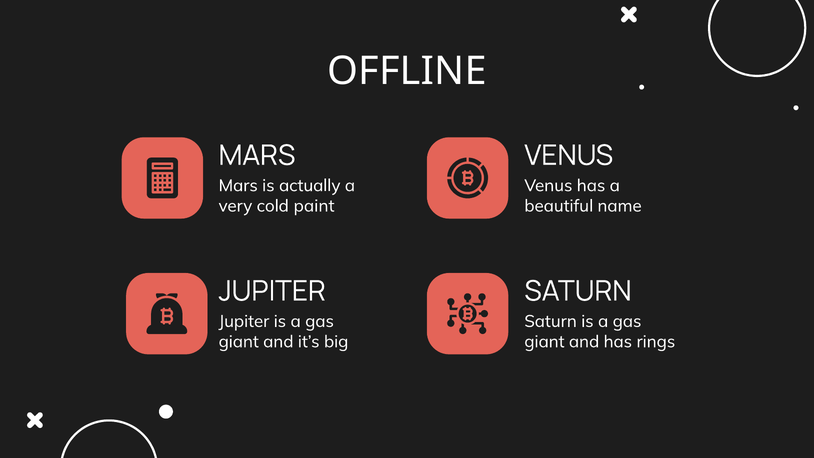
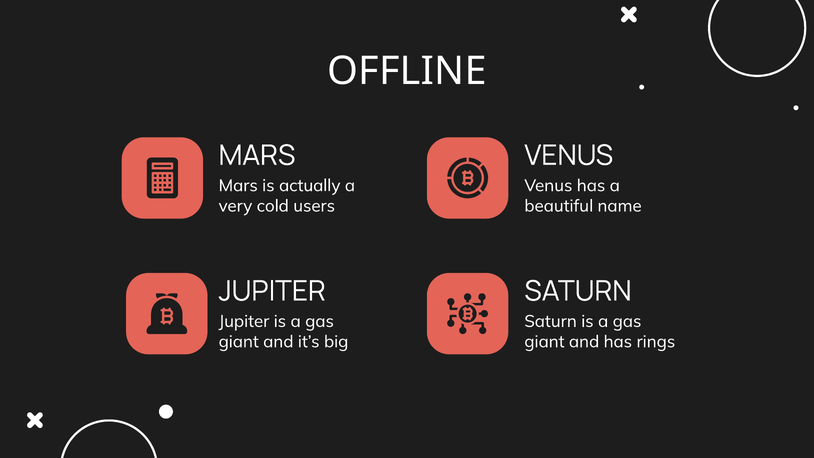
paint: paint -> users (314, 206)
